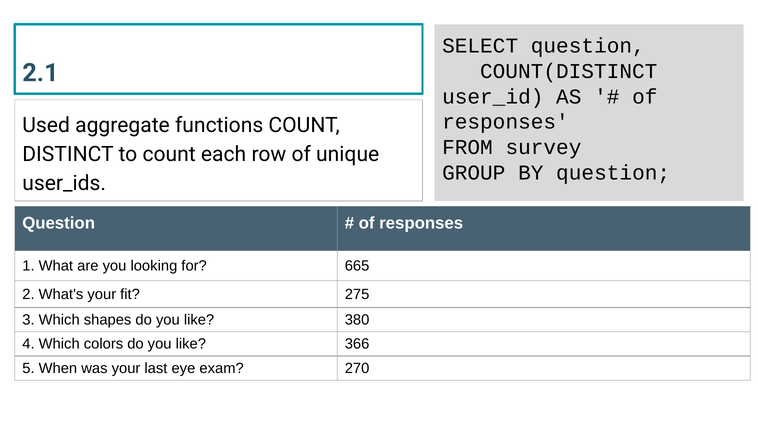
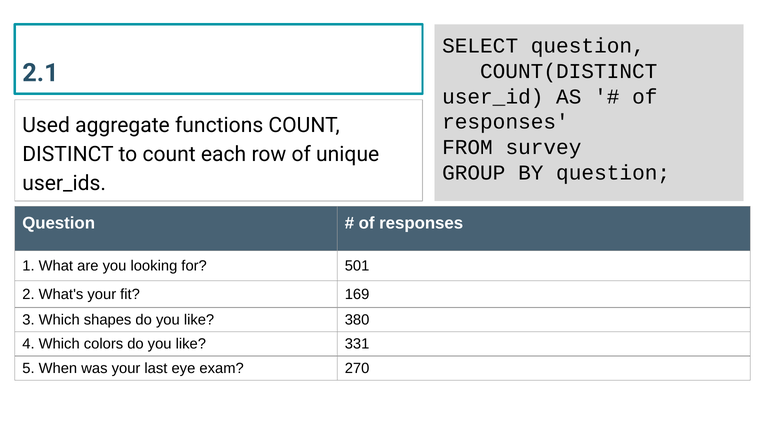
665: 665 -> 501 (357, 266)
275: 275 -> 169 (357, 294)
366: 366 -> 331 (357, 344)
